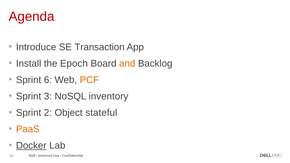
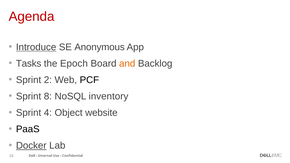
Introduce underline: none -> present (36, 47)
Transaction: Transaction -> Anonymous (100, 47)
Install: Install -> Tasks (29, 64)
6: 6 -> 2 (48, 80)
PCF colour: orange -> black (89, 80)
3: 3 -> 8 (48, 96)
2: 2 -> 4 (48, 113)
stateful: stateful -> website (101, 113)
PaaS colour: orange -> black (28, 129)
